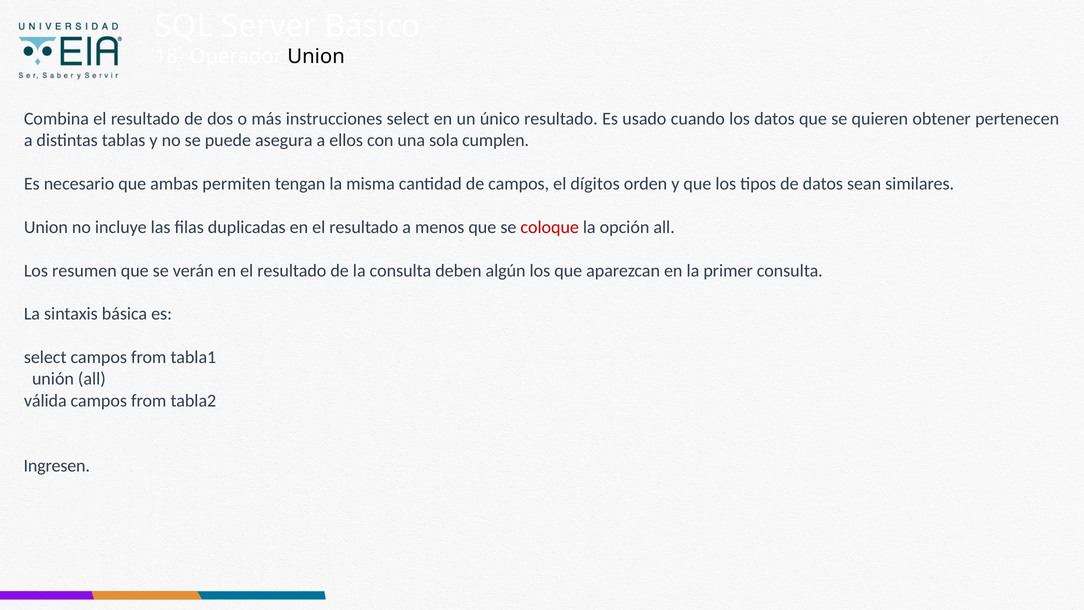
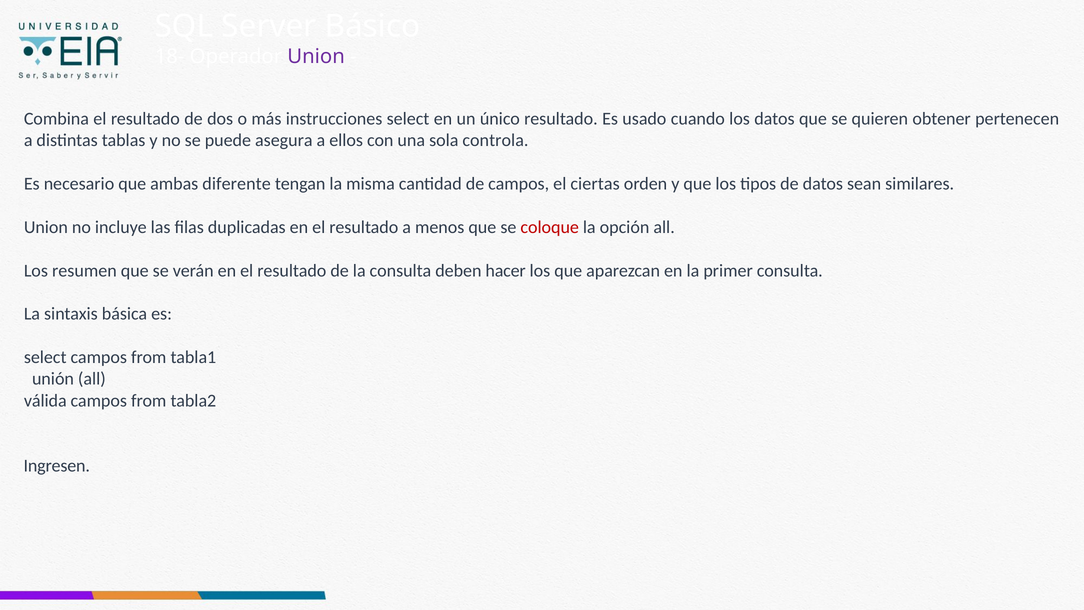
Union colour: black -> purple (316, 57)
cumplen: cumplen -> controla (495, 140)
permiten: permiten -> diferente (237, 184)
dígitos: dígitos -> ciertas (595, 184)
algún: algún -> hacer (506, 270)
